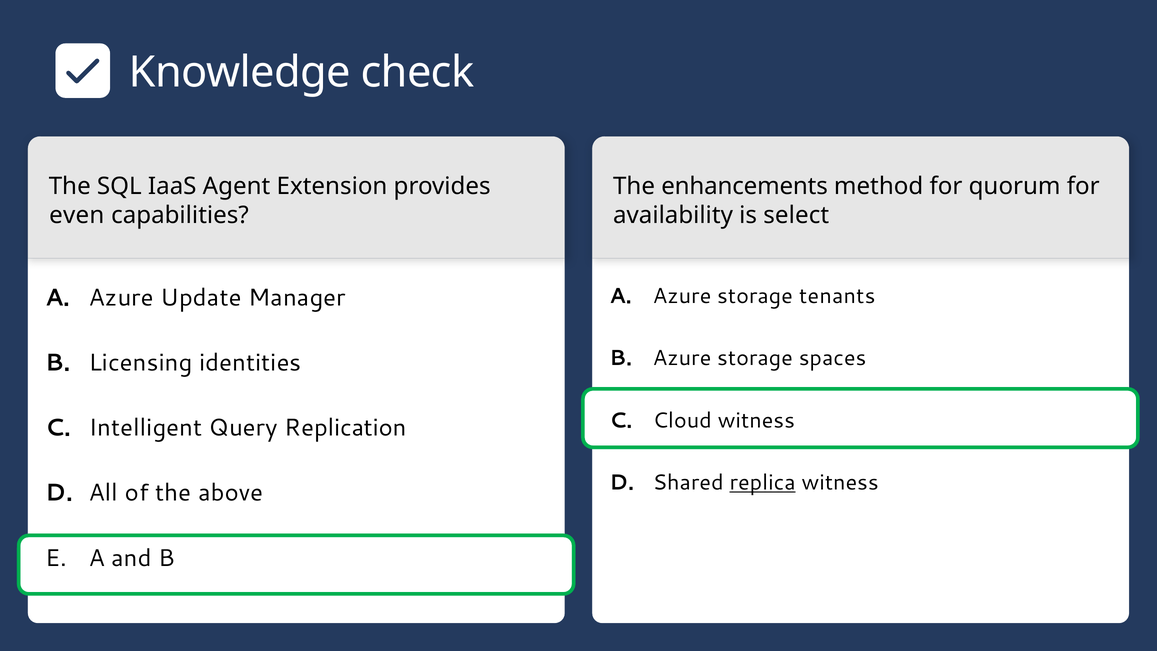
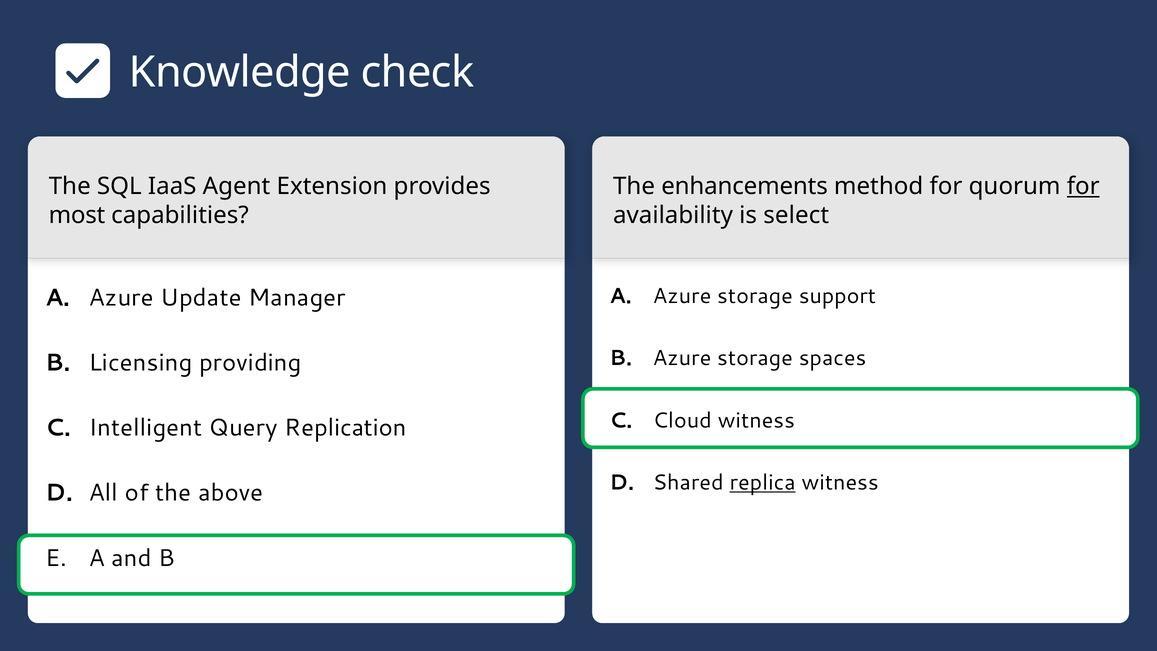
for underline: none -> present (1083, 186)
even: even -> most (77, 215)
tenants: tenants -> support (837, 296)
identities: identities -> providing (250, 363)
